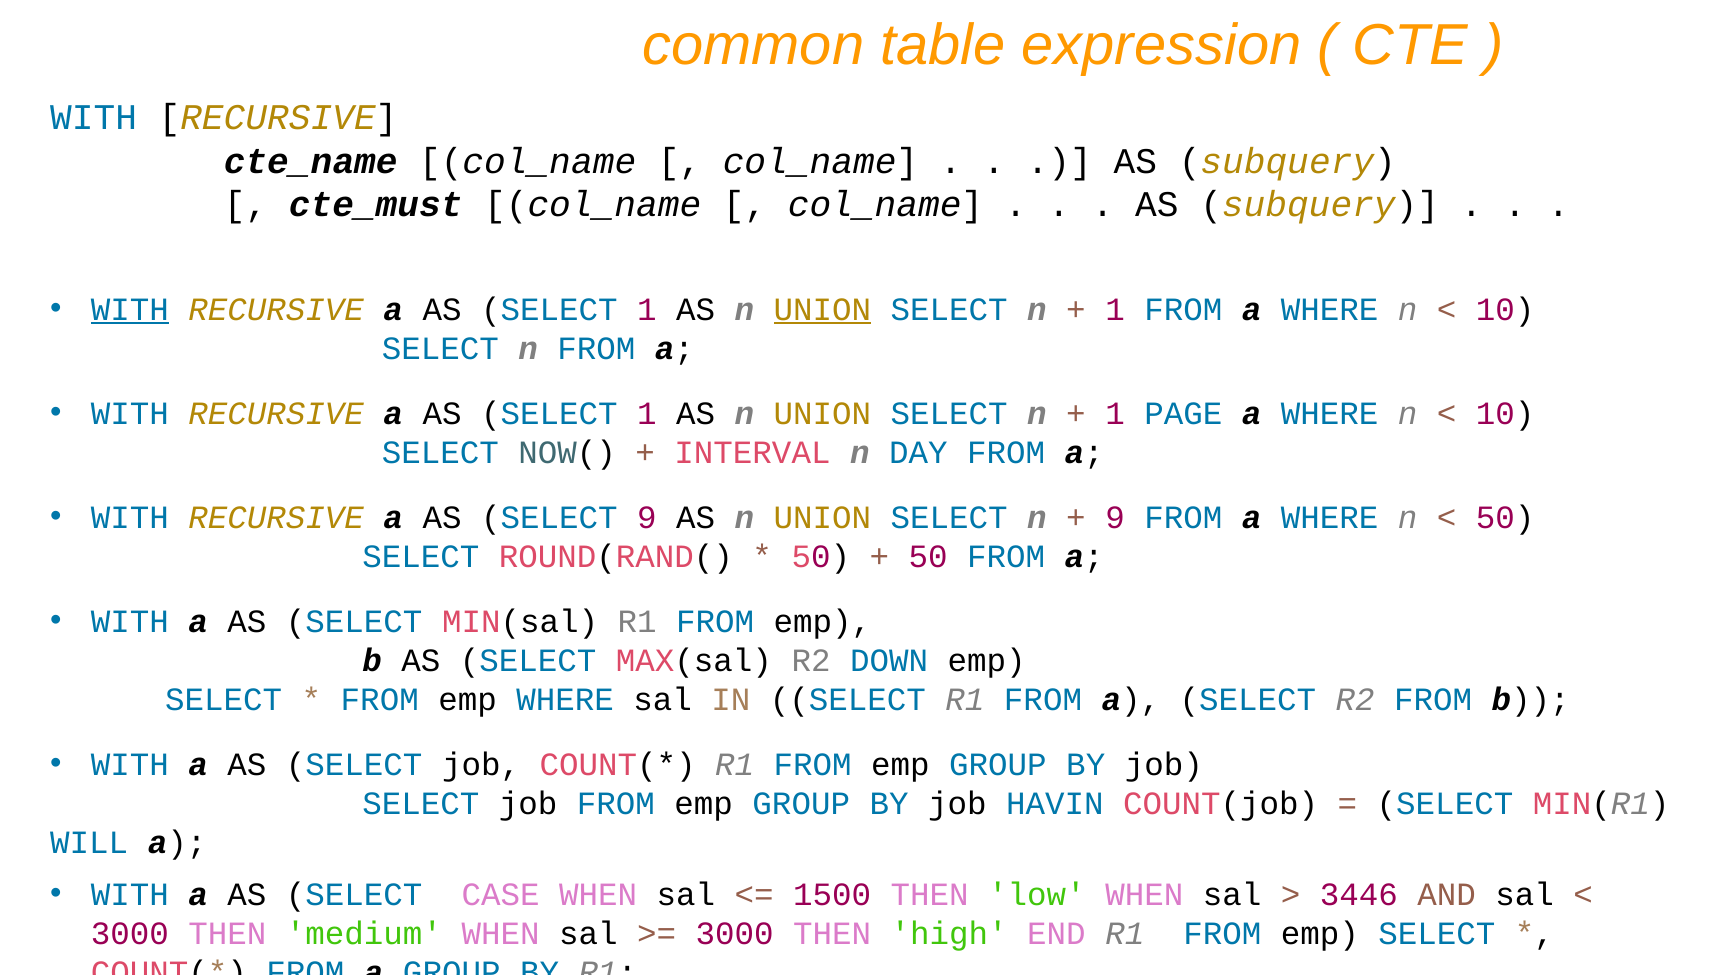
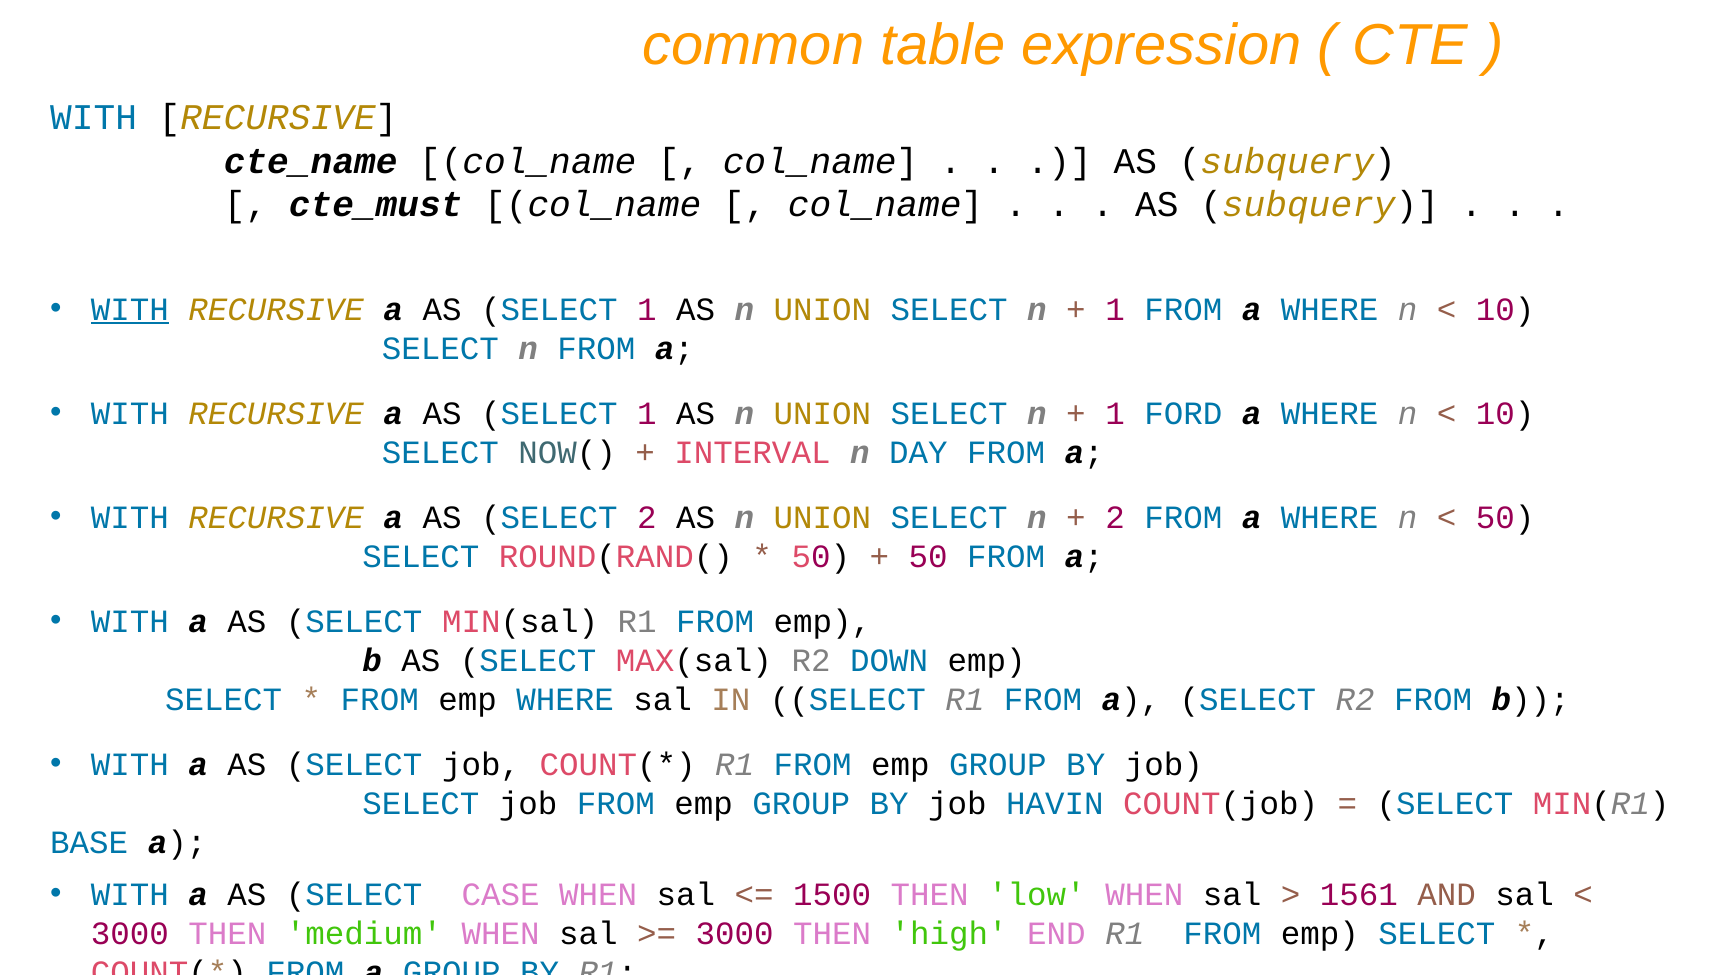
UNION underline: present -> none (822, 310)
PAGE: PAGE -> FORD (1183, 414)
SELECT 9: 9 -> 2 (647, 518)
9: 9 -> 2 (1115, 518)
WILL: WILL -> BASE (89, 843)
3446: 3446 -> 1561 (1359, 895)
